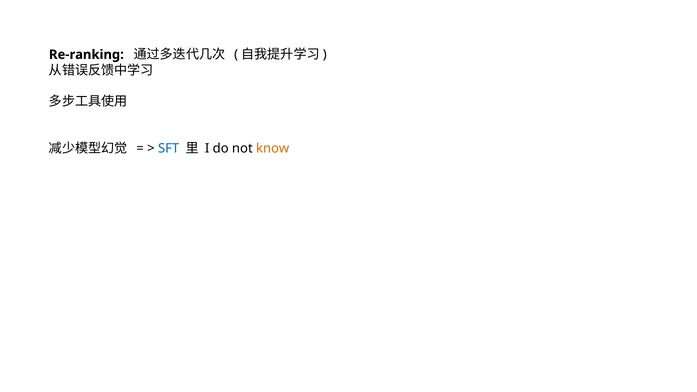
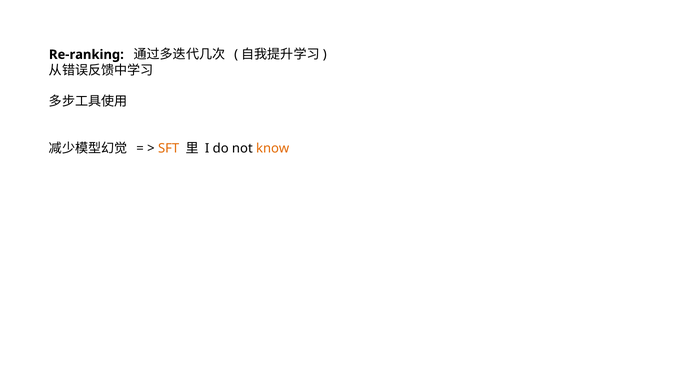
SFT colour: blue -> orange (169, 149)
